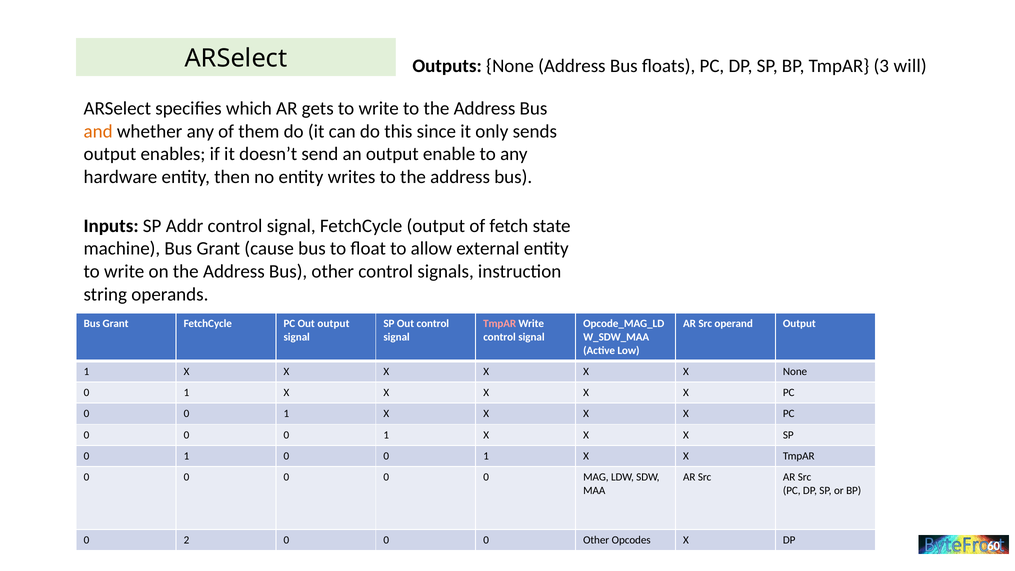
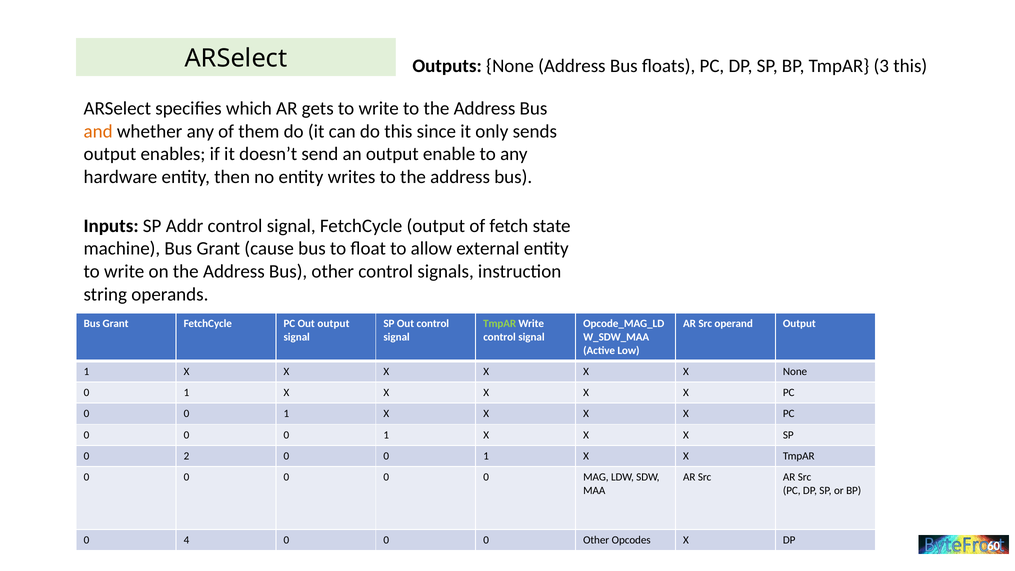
3 will: will -> this (910, 66)
TmpAR colour: pink -> light green (500, 324)
1: 1 -> 2 (186, 456)
2: 2 -> 4 (186, 540)
